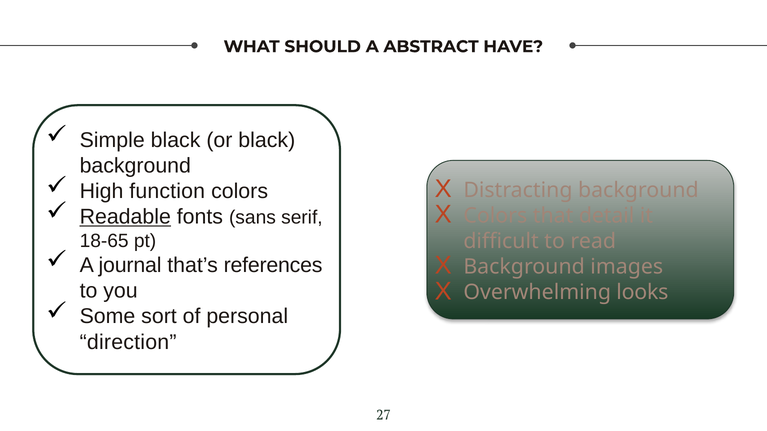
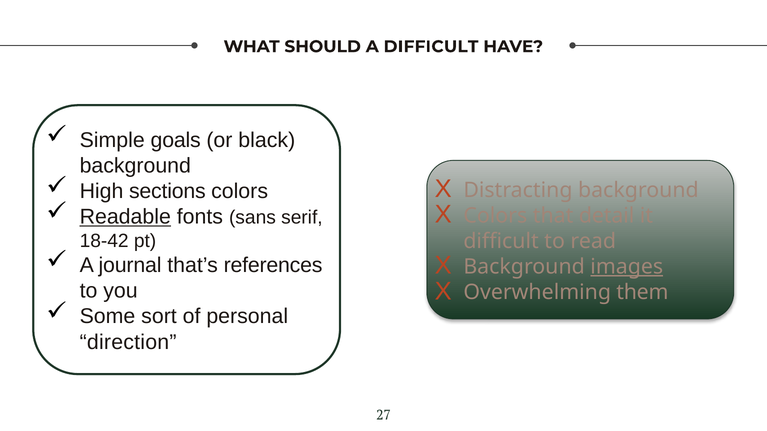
A ABSTRACT: ABSTRACT -> DIFFICULT (431, 47)
Simple black: black -> goals (176, 140)
function: function -> sections (167, 191)
18-65: 18-65 -> 18-42 (104, 241)
images underline: none -> present (627, 267)
looks: looks -> them (642, 293)
